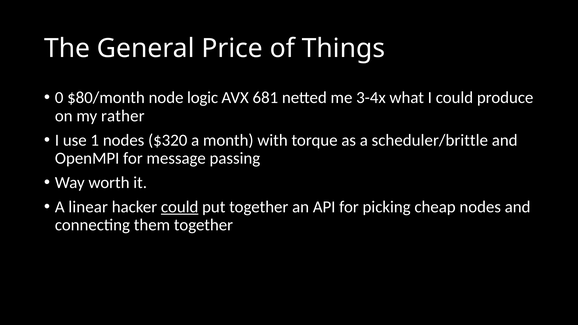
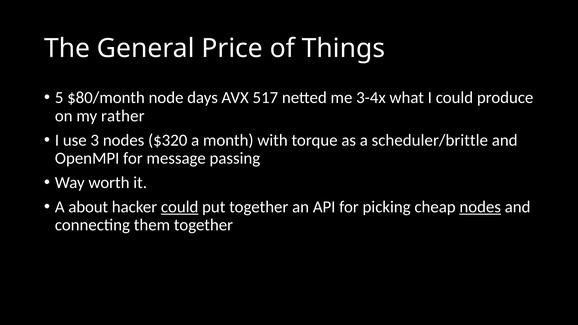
0: 0 -> 5 (59, 98)
logic: logic -> days (203, 98)
681: 681 -> 517 (265, 98)
1: 1 -> 3 (95, 140)
linear: linear -> about (88, 207)
nodes underline: none -> present (480, 207)
